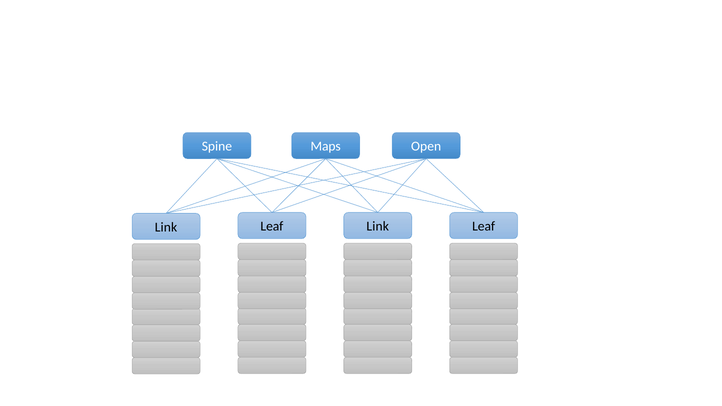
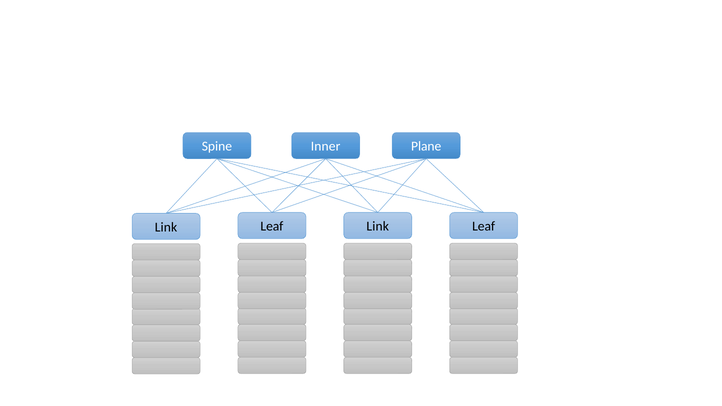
Maps: Maps -> Inner (326, 147)
Open: Open -> Plane (426, 147)
